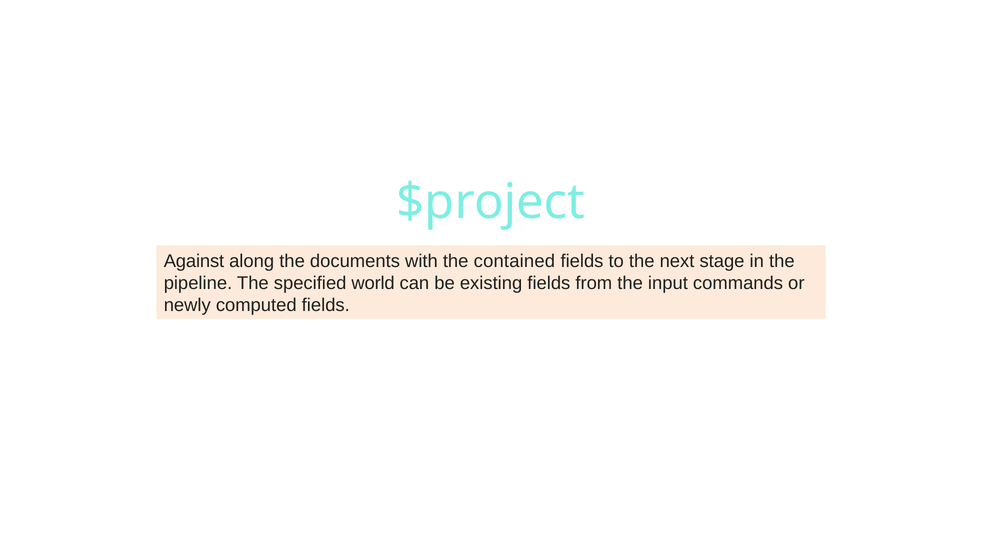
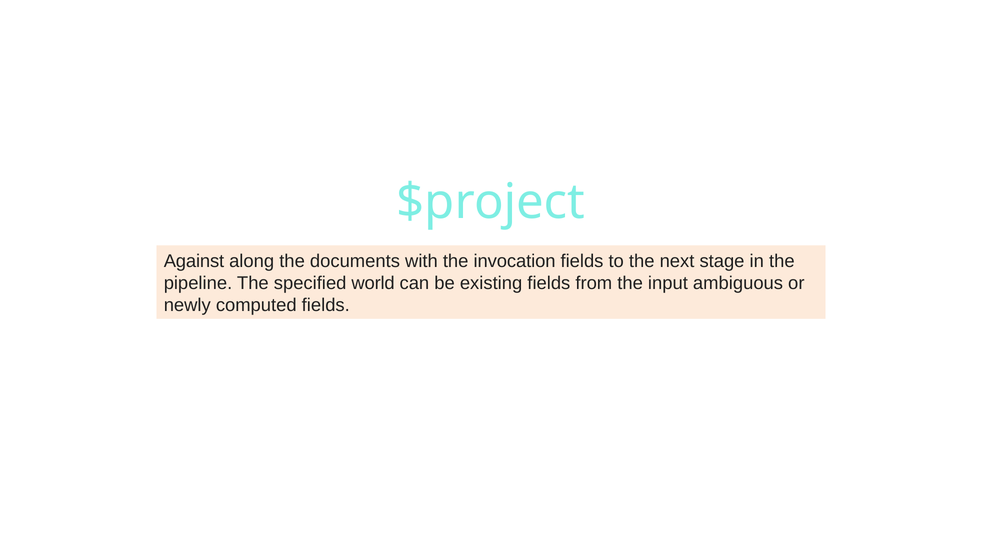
contained: contained -> invocation (515, 261)
commands: commands -> ambiguous (738, 284)
